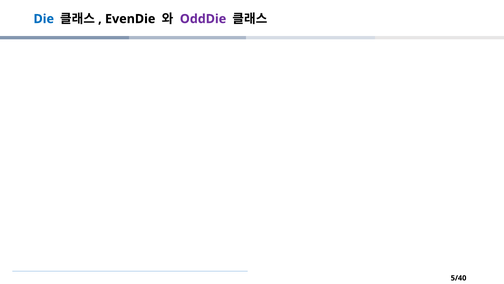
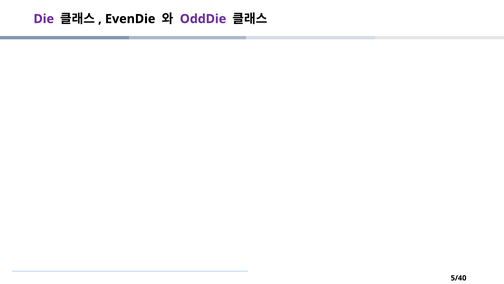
Die colour: blue -> purple (44, 19)
